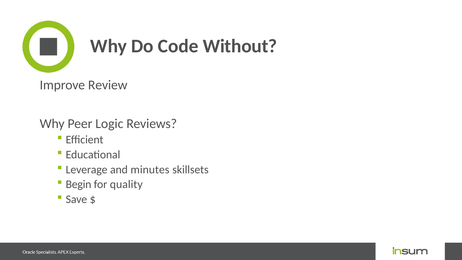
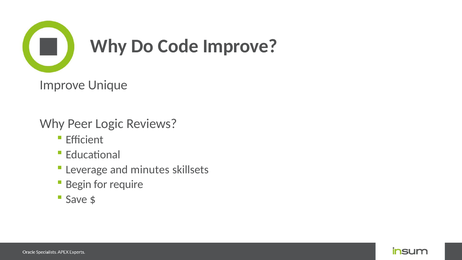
Code Without: Without -> Improve (240, 46)
Review: Review -> Unique (108, 85)
quality: quality -> require (126, 184)
